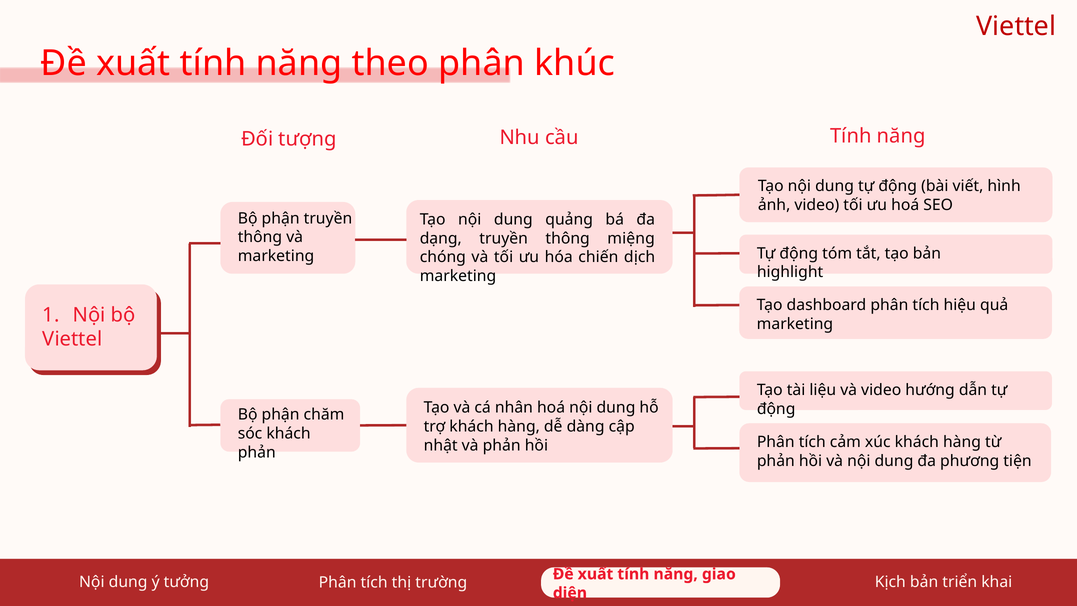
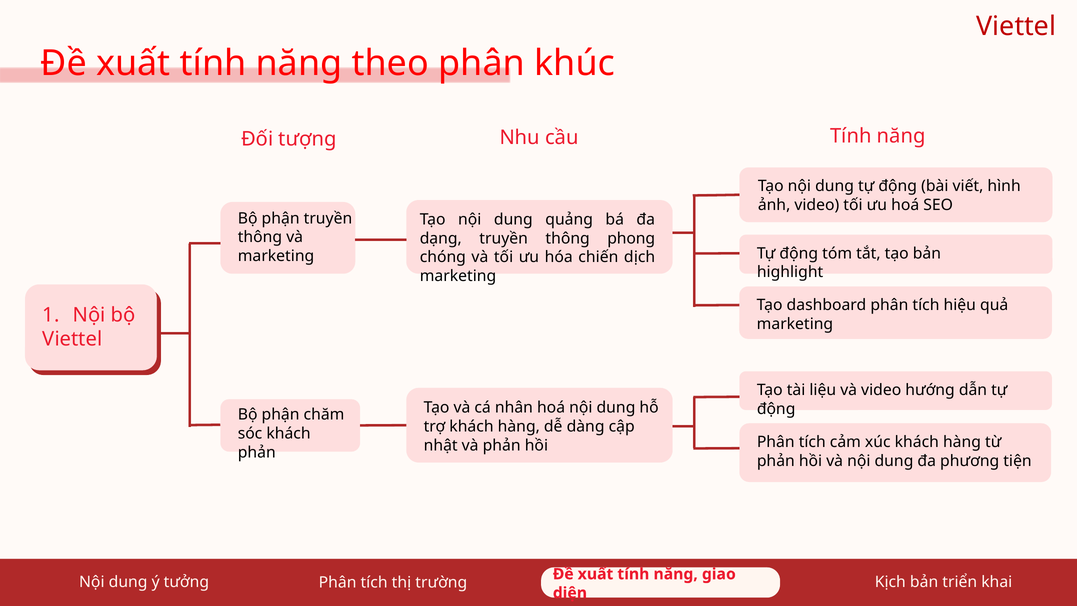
miệng: miệng -> phong (631, 238)
